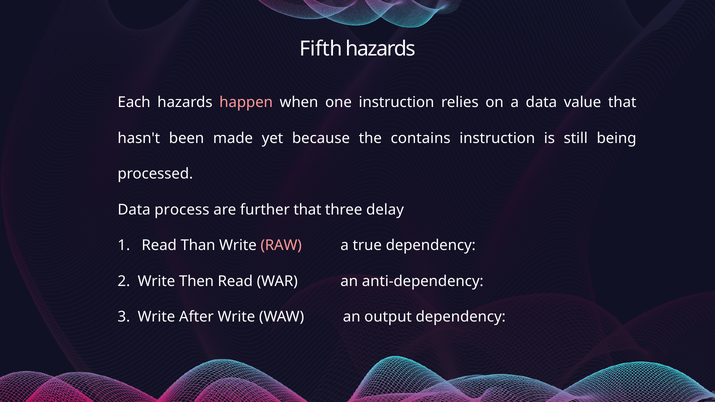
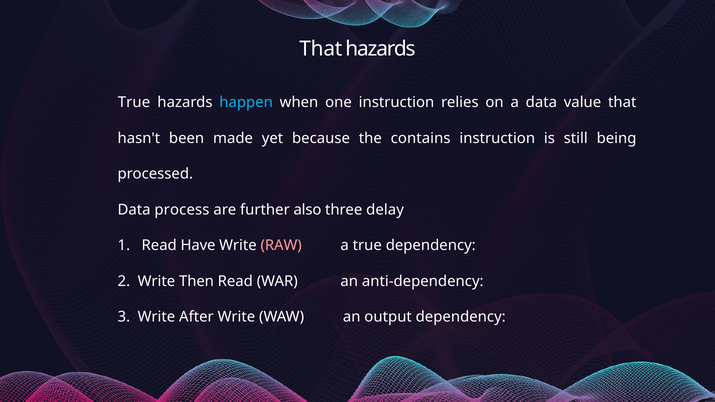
Fifth: Fifth -> That (321, 49)
Each: Each -> True (134, 103)
happen colour: pink -> light blue (246, 103)
further that: that -> also (307, 210)
Than: Than -> Have (198, 246)
